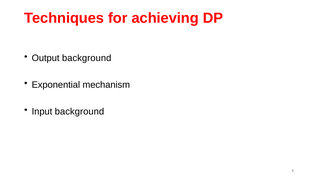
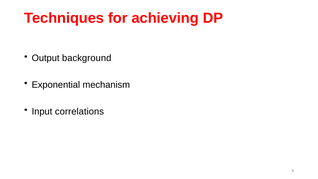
Input background: background -> correlations (79, 111)
